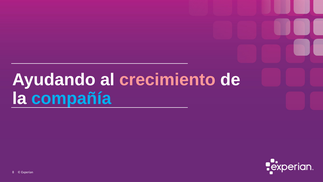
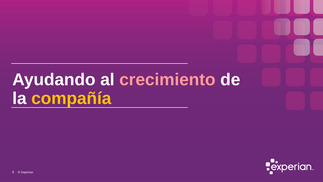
compañía colour: light blue -> yellow (71, 98)
